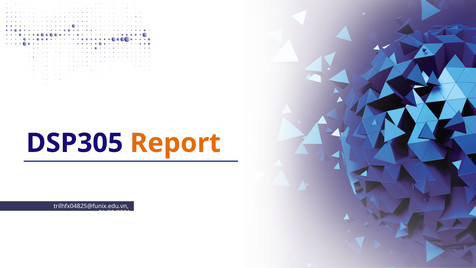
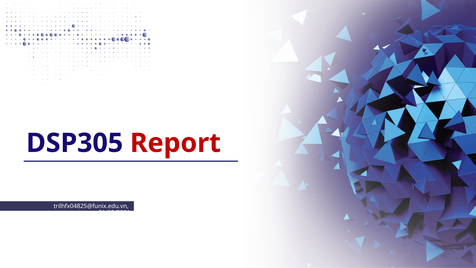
Report colour: orange -> red (175, 143)
